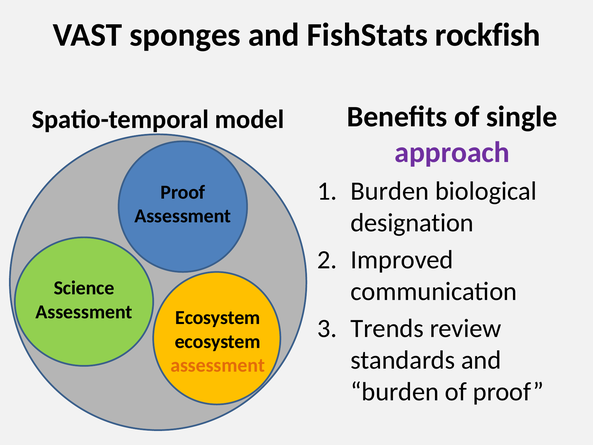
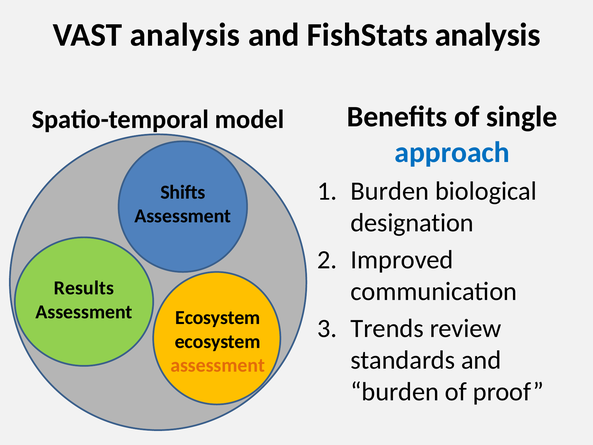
VAST sponges: sponges -> analysis (185, 35)
FishStats rockfish: rockfish -> analysis (488, 35)
approach colour: purple -> blue (452, 152)
Proof: Proof -> Shifts (183, 192)
Science: Science -> Results (84, 288)
